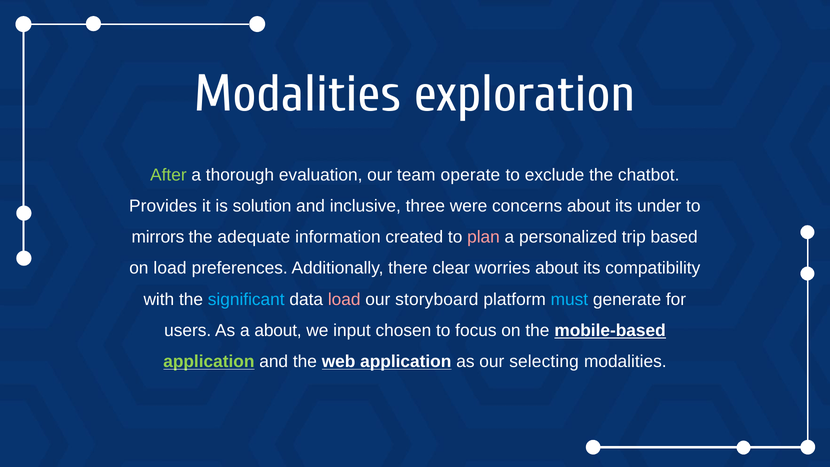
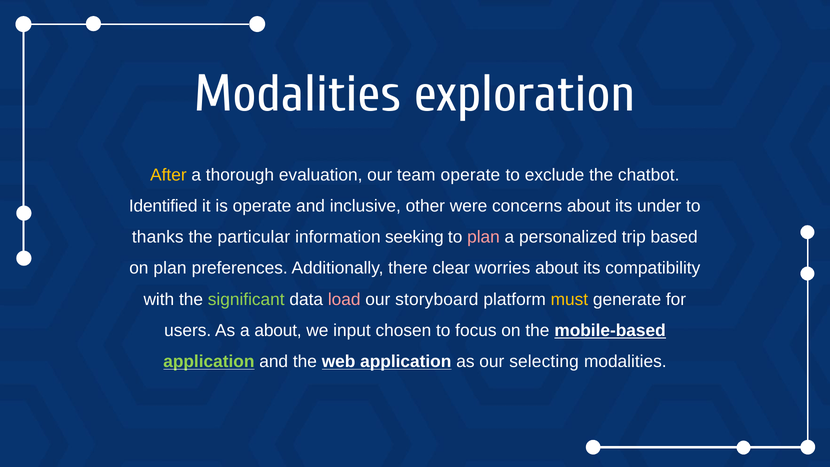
After colour: light green -> yellow (168, 175)
Provides: Provides -> Identified (163, 206)
is solution: solution -> operate (262, 206)
three: three -> other (425, 206)
mirrors: mirrors -> thanks (158, 237)
adequate: adequate -> particular (254, 237)
created: created -> seeking (414, 237)
on load: load -> plan (170, 268)
significant colour: light blue -> light green (246, 299)
must colour: light blue -> yellow (569, 299)
